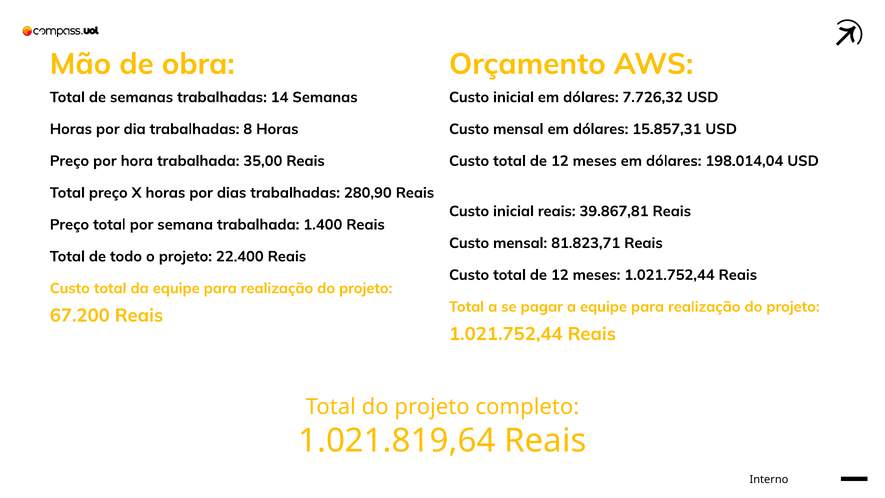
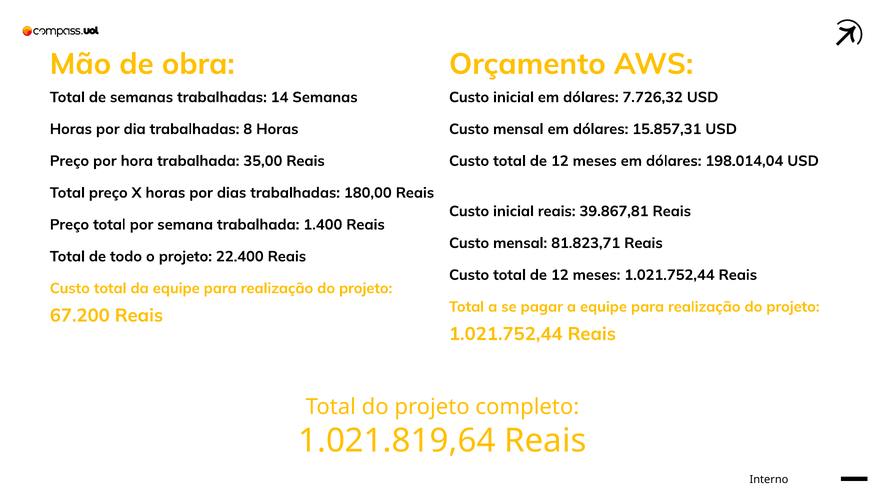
280,90: 280,90 -> 180,00 (368, 193)
